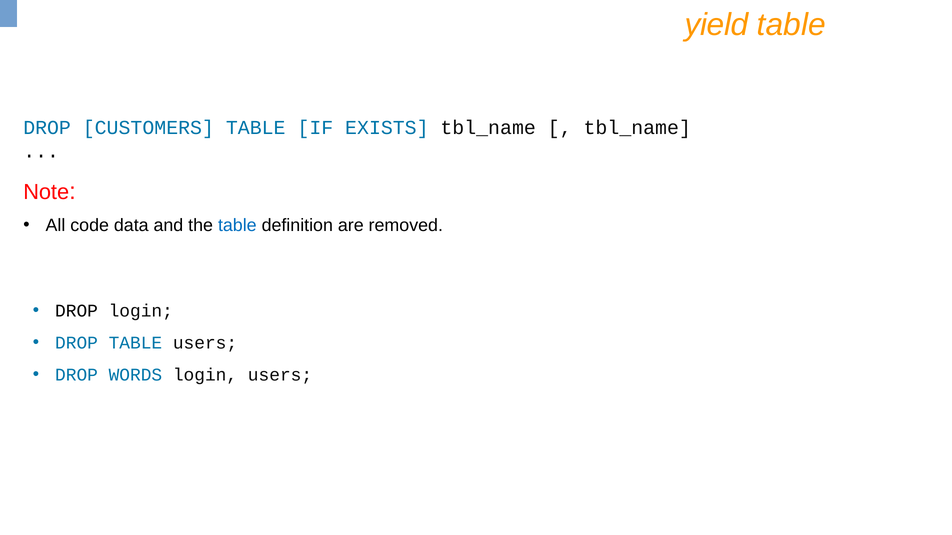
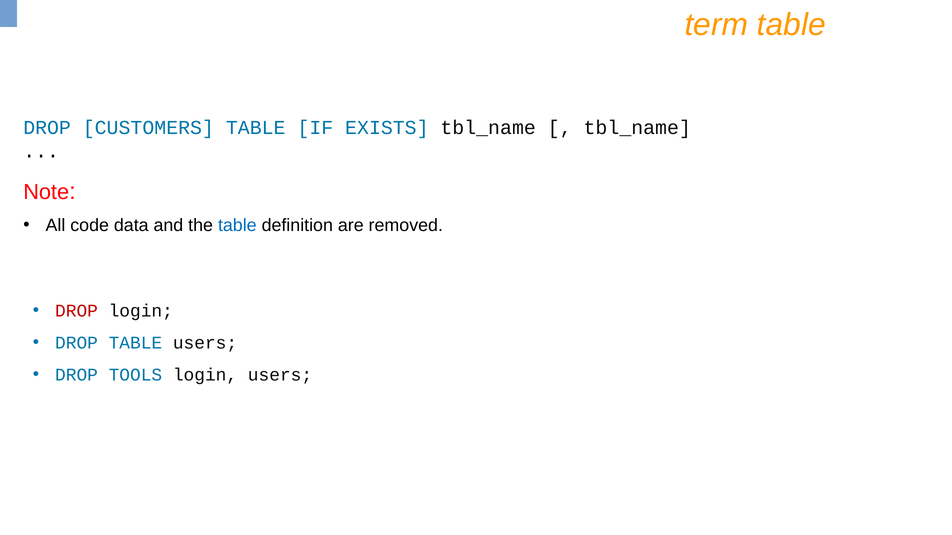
yield: yield -> term (716, 25)
DROP colour: black -> red (77, 311)
WORDS: WORDS -> TOOLS (135, 375)
